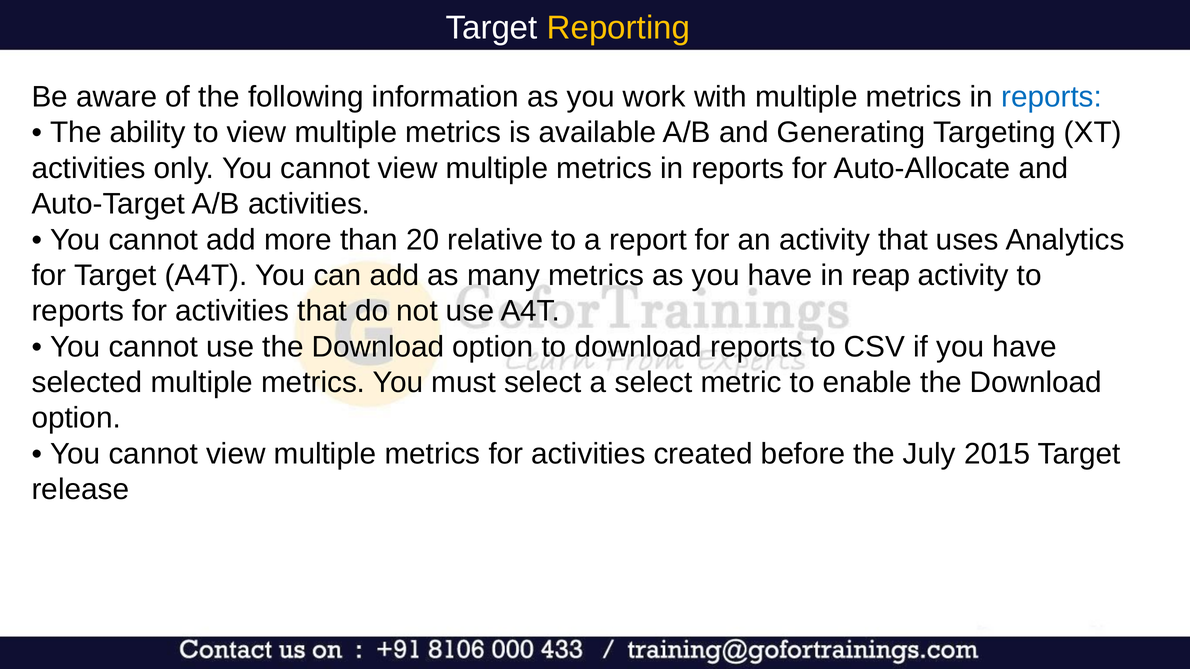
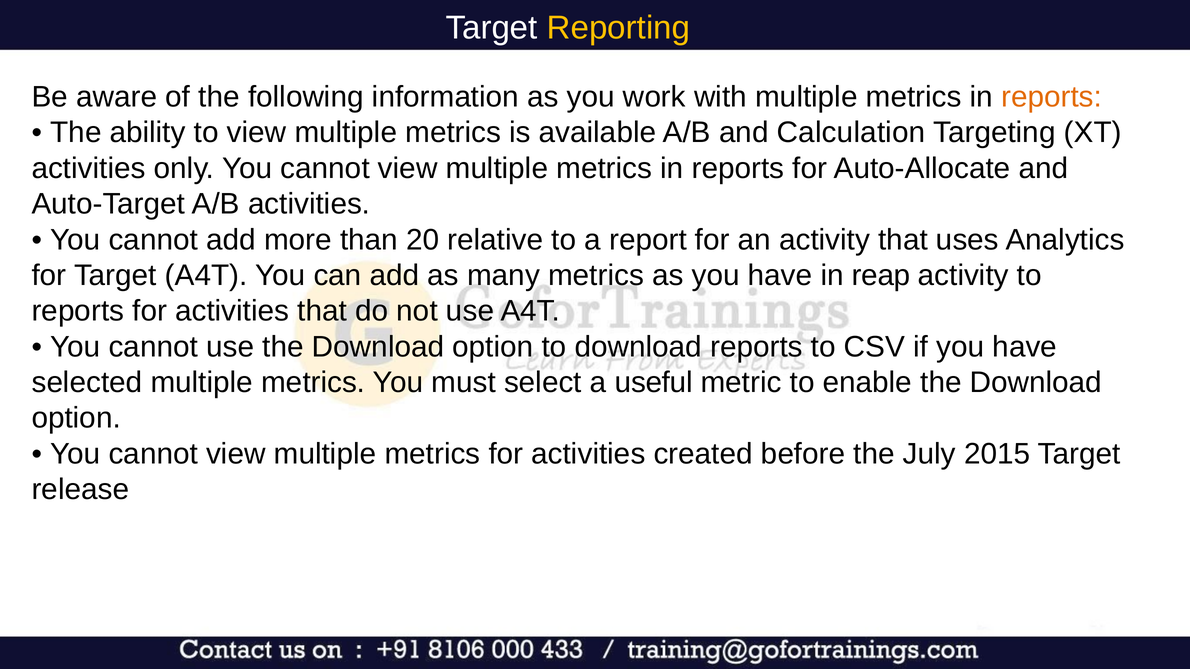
reports colour: blue -> orange (1051, 97)
Generating: Generating -> Calculation (851, 133)
a select: select -> useful (654, 383)
